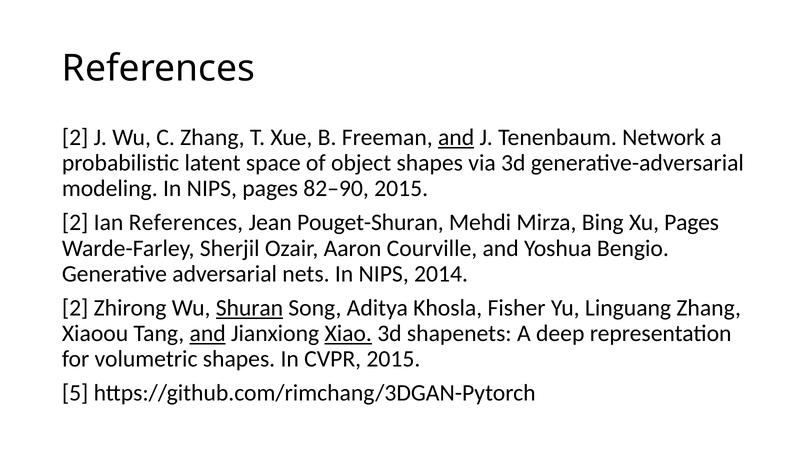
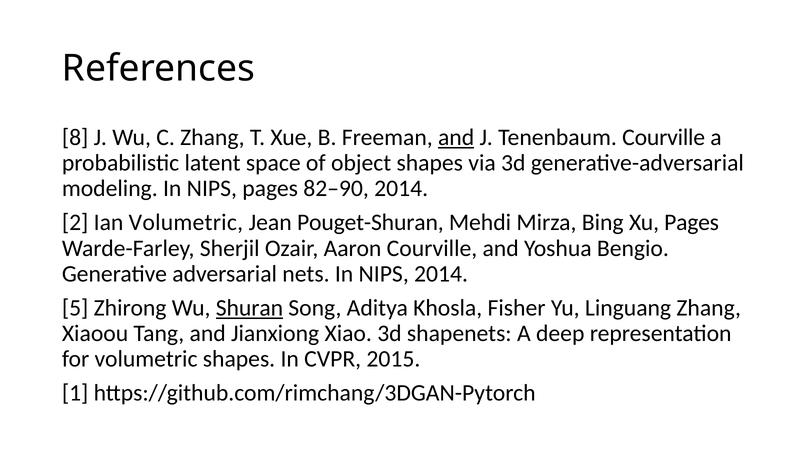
2: 2 -> 8 (75, 137)
Tenenbaum Network: Network -> Courville (664, 137)
82–90 2015: 2015 -> 2014 (401, 188)
Ian References: References -> Volumetric (186, 222)
2: 2 -> 5 (75, 308)
and underline: present -> none (208, 333)
Xiao underline: present -> none (348, 333)
5: 5 -> 1 (75, 393)
